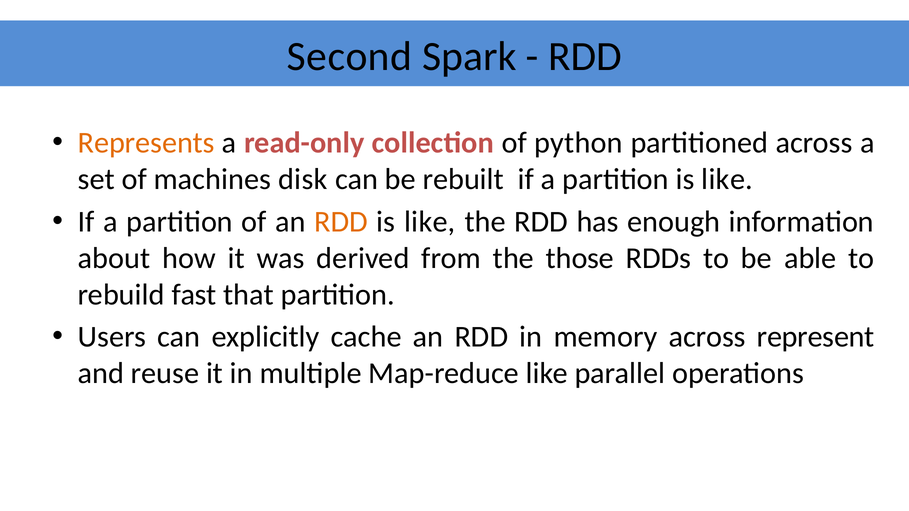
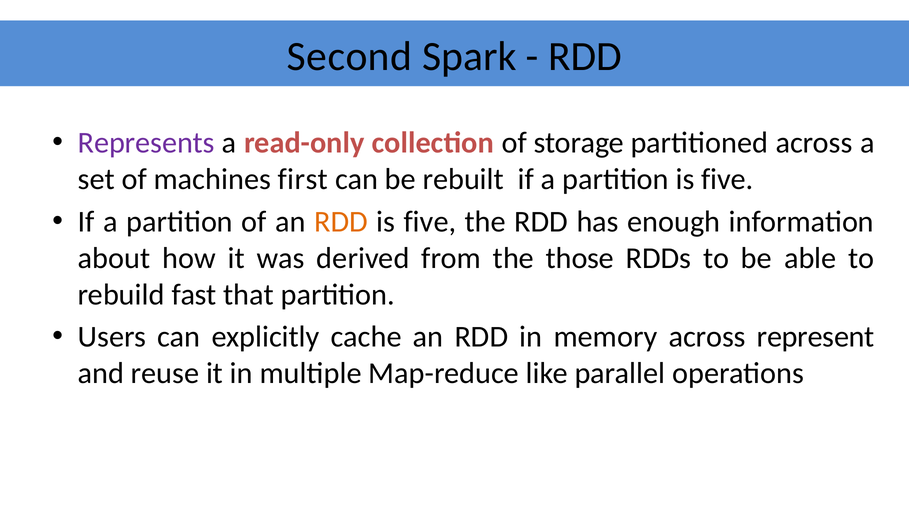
Represents colour: orange -> purple (146, 143)
python: python -> storage (579, 143)
disk: disk -> first (303, 179)
partition is like: like -> five (727, 179)
like: like -> five (430, 222)
